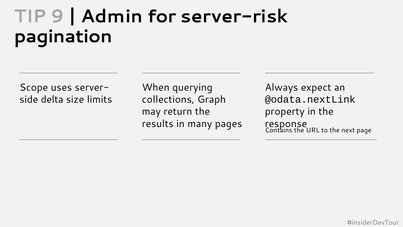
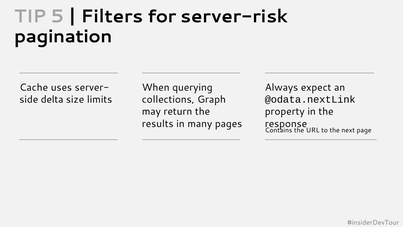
9: 9 -> 5 (57, 16)
Admin: Admin -> Filters (112, 16)
Scope: Scope -> Cache (34, 87)
